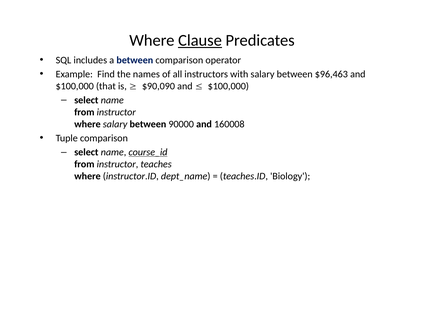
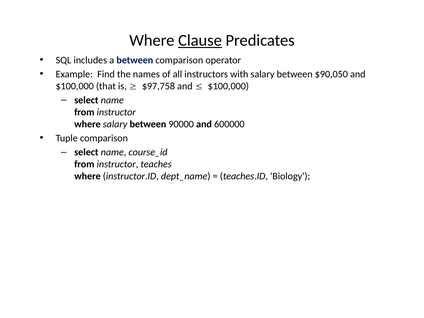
$96,463: $96,463 -> $90,050 (331, 74)
$90,090: $90,090 -> $97,758 (158, 86)
160008: 160008 -> 600000 (229, 124)
course_id underline: present -> none (148, 152)
